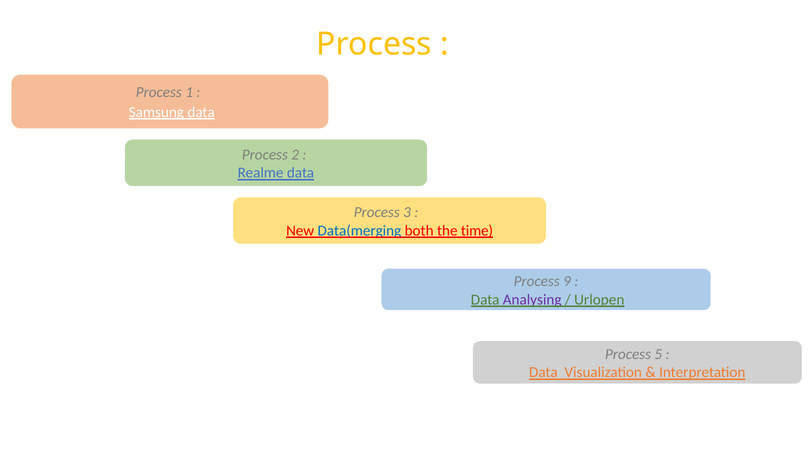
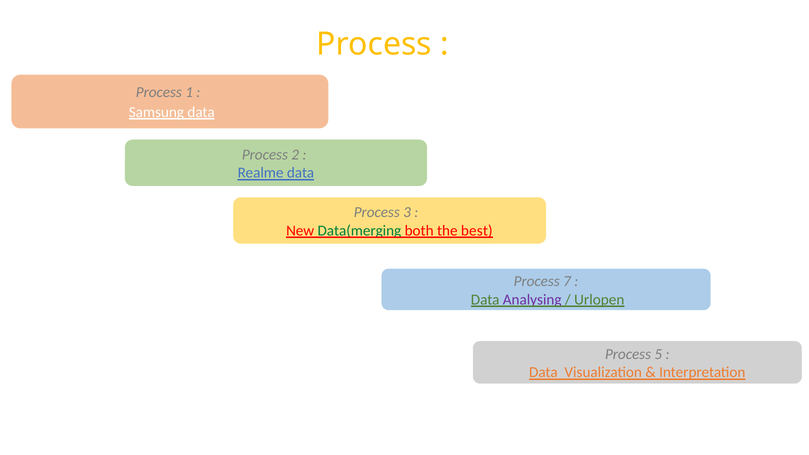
Data(merging colour: blue -> green (359, 231)
time: time -> best (477, 231)
9: 9 -> 7 (567, 281)
